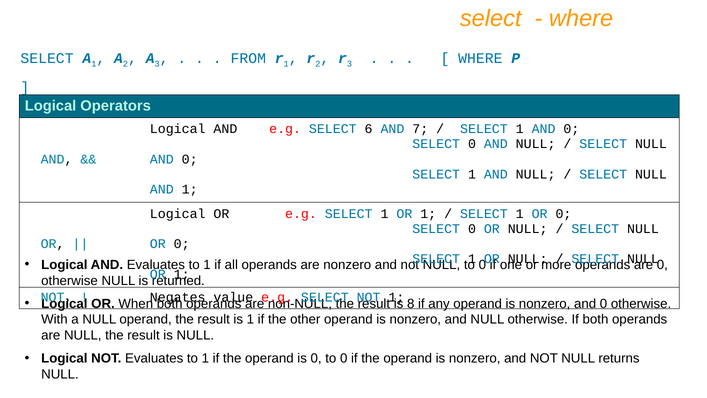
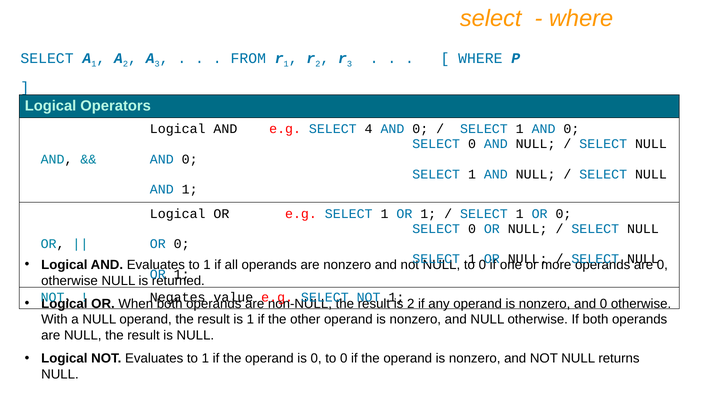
6: 6 -> 4 (369, 129)
7: 7 -> 0 (420, 129)
8: 8 -> 2 (411, 303)
